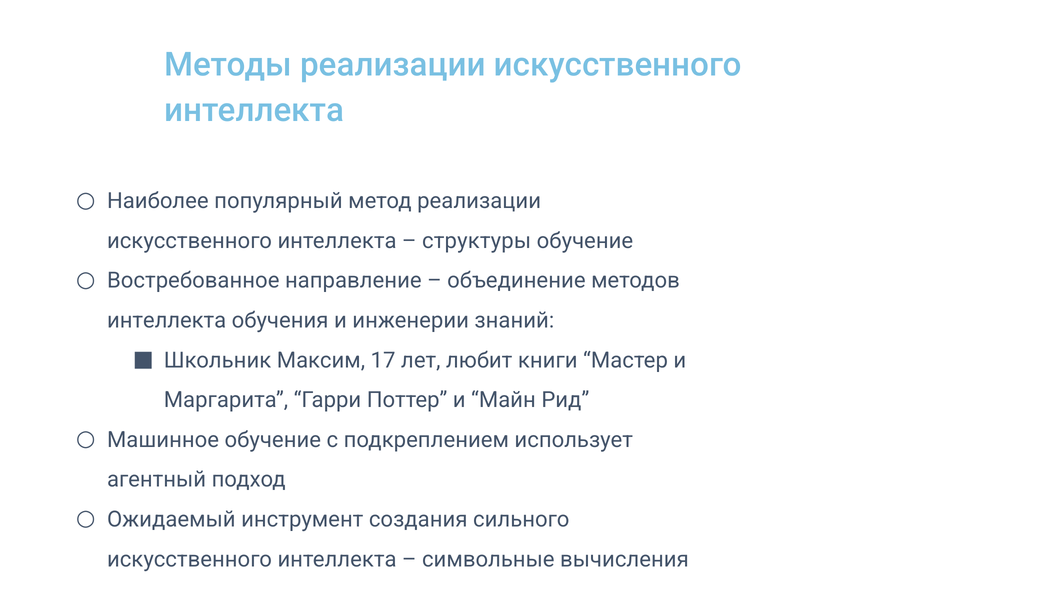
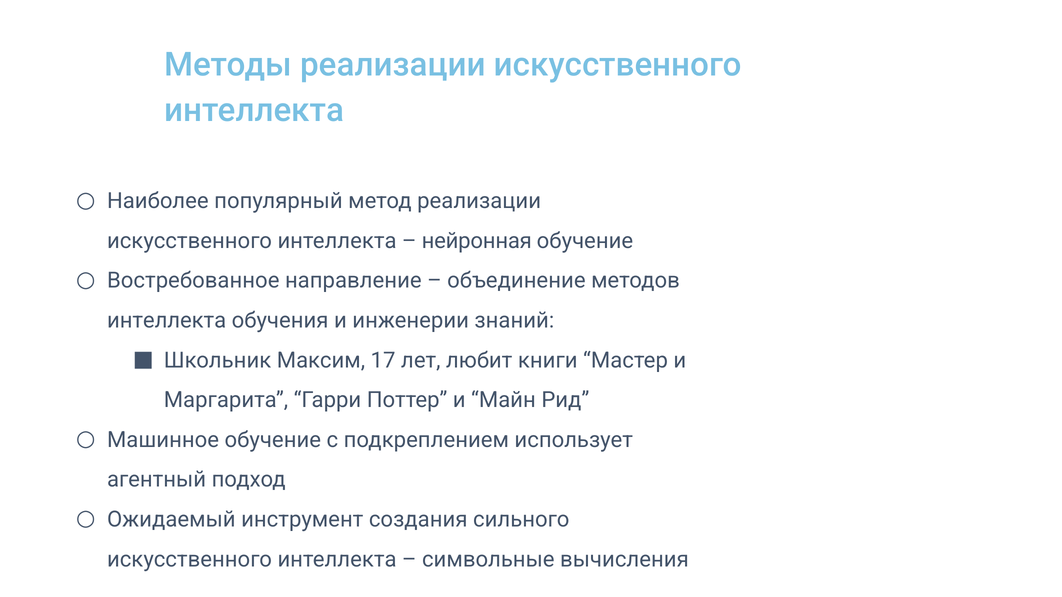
структуры: структуры -> нейронная (477, 241)
